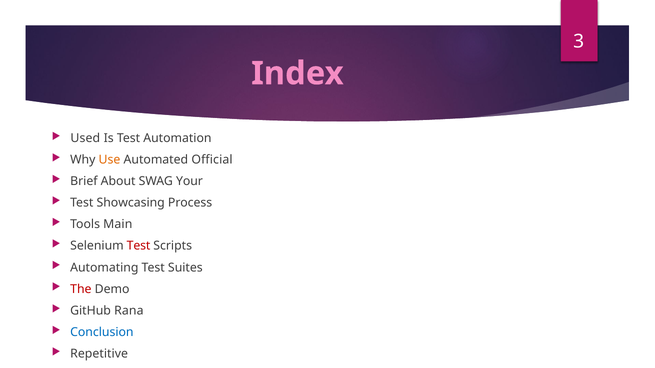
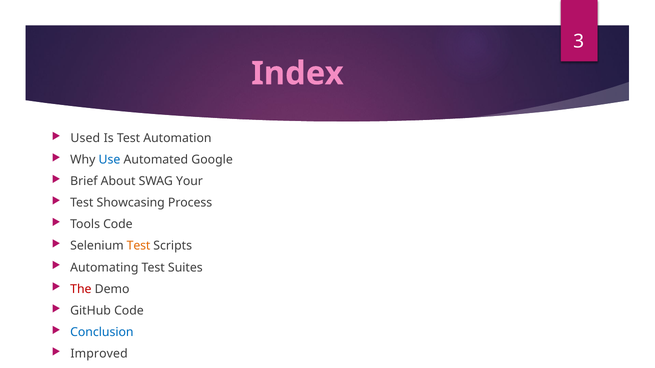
Use colour: orange -> blue (110, 160)
Official: Official -> Google (212, 160)
Tools Main: Main -> Code (118, 225)
Test colour: red -> orange (139, 246)
GitHub Rana: Rana -> Code (129, 311)
Repetitive: Repetitive -> Improved (99, 354)
